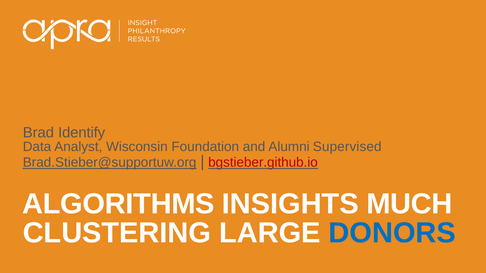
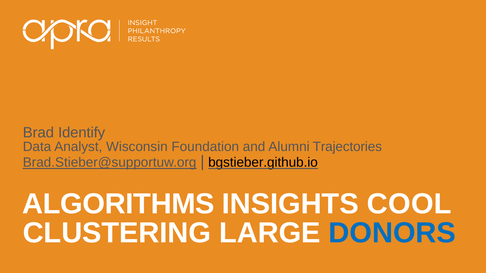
Supervised: Supervised -> Trajectories (347, 147)
bgstieber.github.io colour: red -> black (263, 163)
MUCH: MUCH -> COOL (409, 204)
